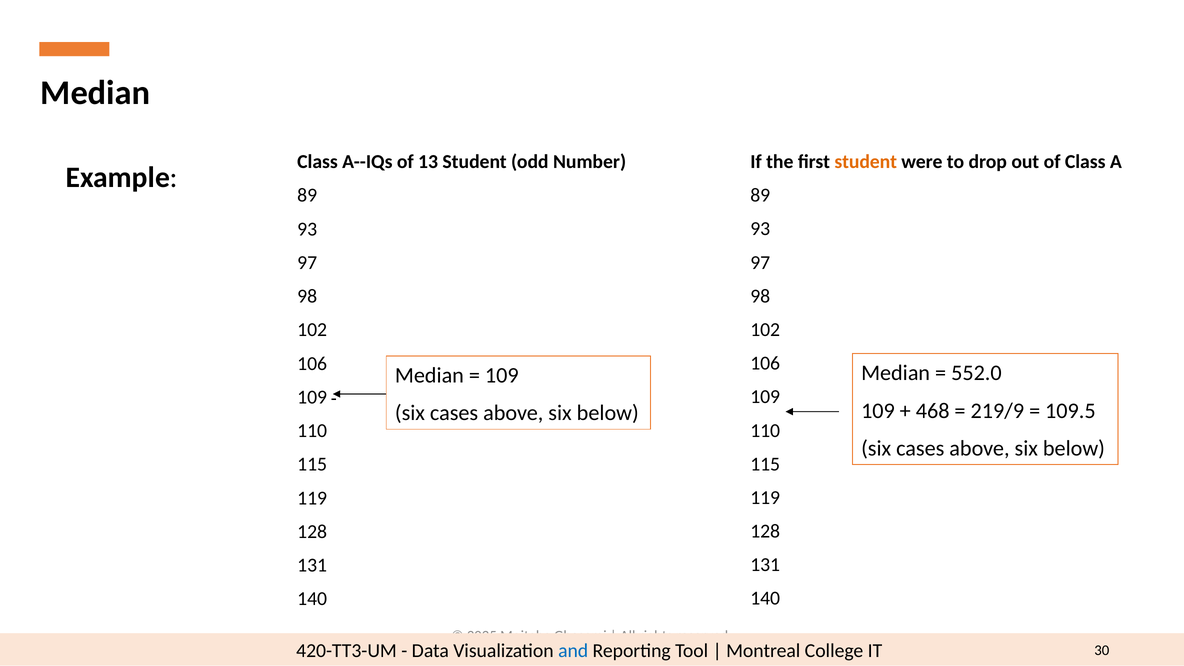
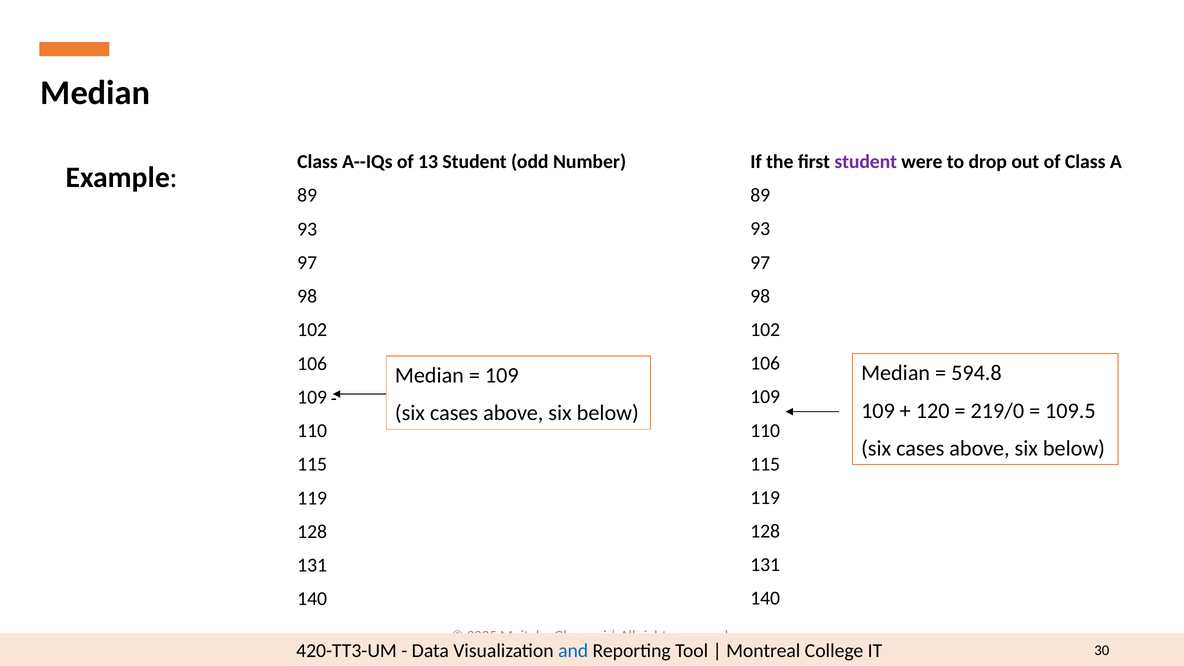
student colour: orange -> purple (866, 162)
552.0: 552.0 -> 594.8 (976, 373)
468: 468 -> 120 (933, 411)
219/9: 219/9 -> 219/0 (997, 411)
